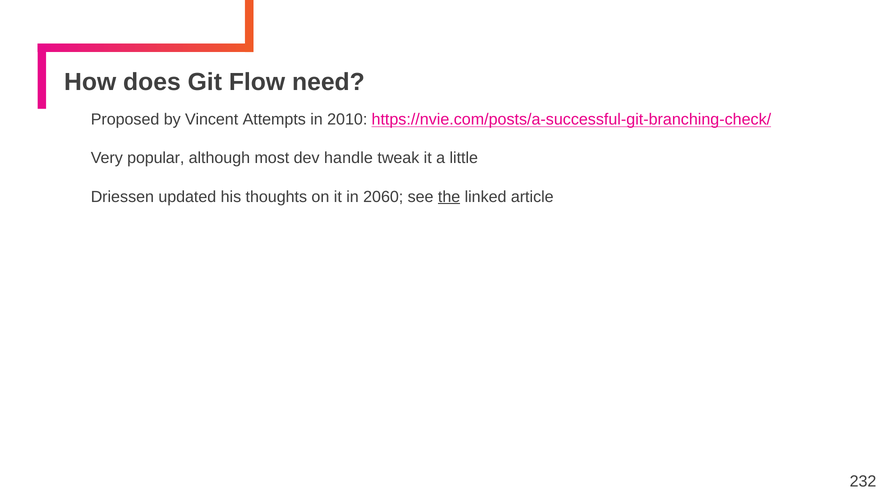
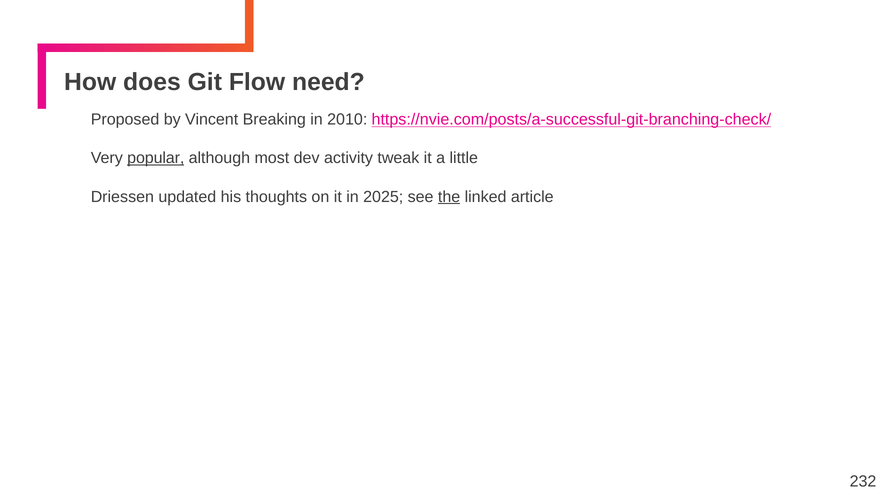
Attempts: Attempts -> Breaking (274, 120)
popular underline: none -> present (156, 158)
handle: handle -> activity (349, 158)
2060: 2060 -> 2025 (383, 197)
